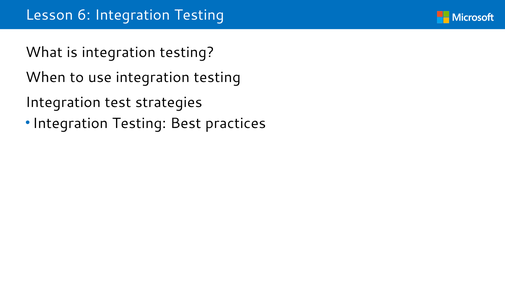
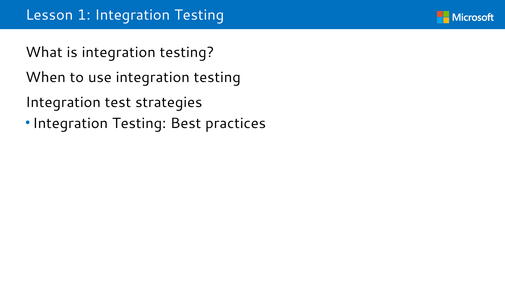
6: 6 -> 1 (84, 15)
